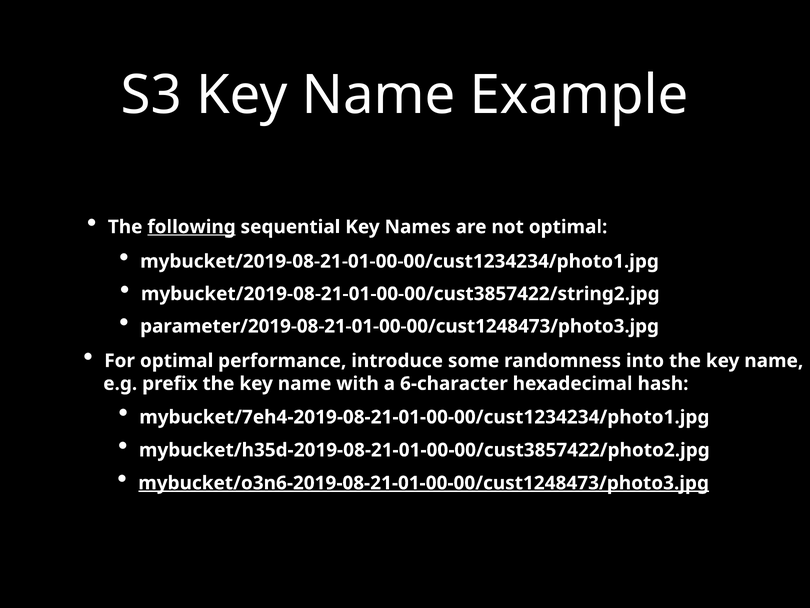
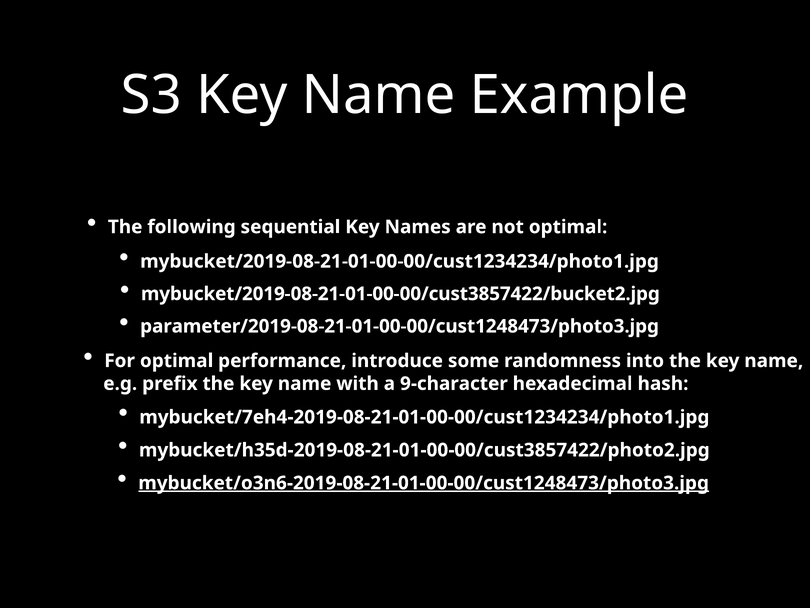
following underline: present -> none (192, 227)
mybucket/2019-08-21-01-00-00/cust3857422/string2.jpg: mybucket/2019-08-21-01-00-00/cust3857422/string2.jpg -> mybucket/2019-08-21-01-00-00/cust3857422/bucket2.jpg (400, 294)
6-character: 6-character -> 9-character (454, 383)
